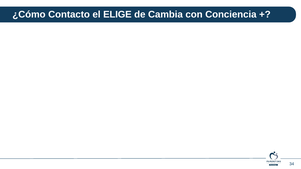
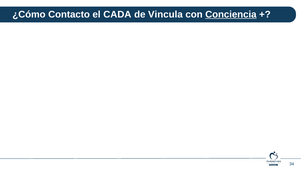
ELIGE: ELIGE -> CADA (117, 14)
Cambia: Cambia -> Vincula (165, 14)
Conciencia underline: none -> present (231, 14)
